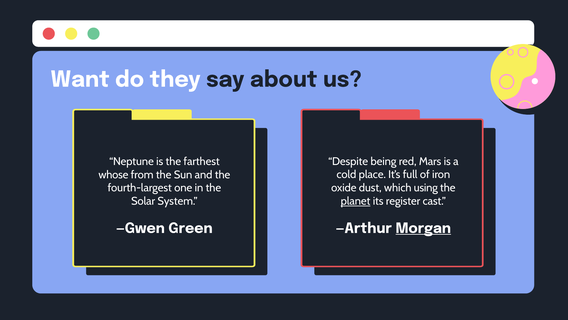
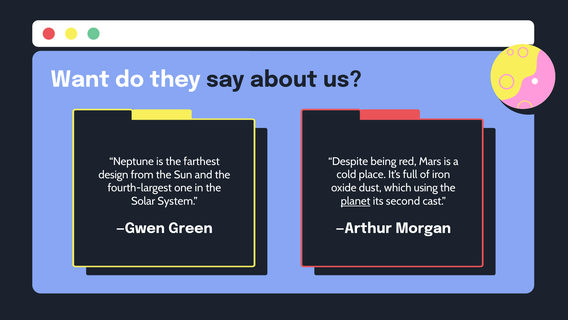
whose: whose -> design (113, 174)
register: register -> second (403, 201)
Morgan underline: present -> none (423, 228)
